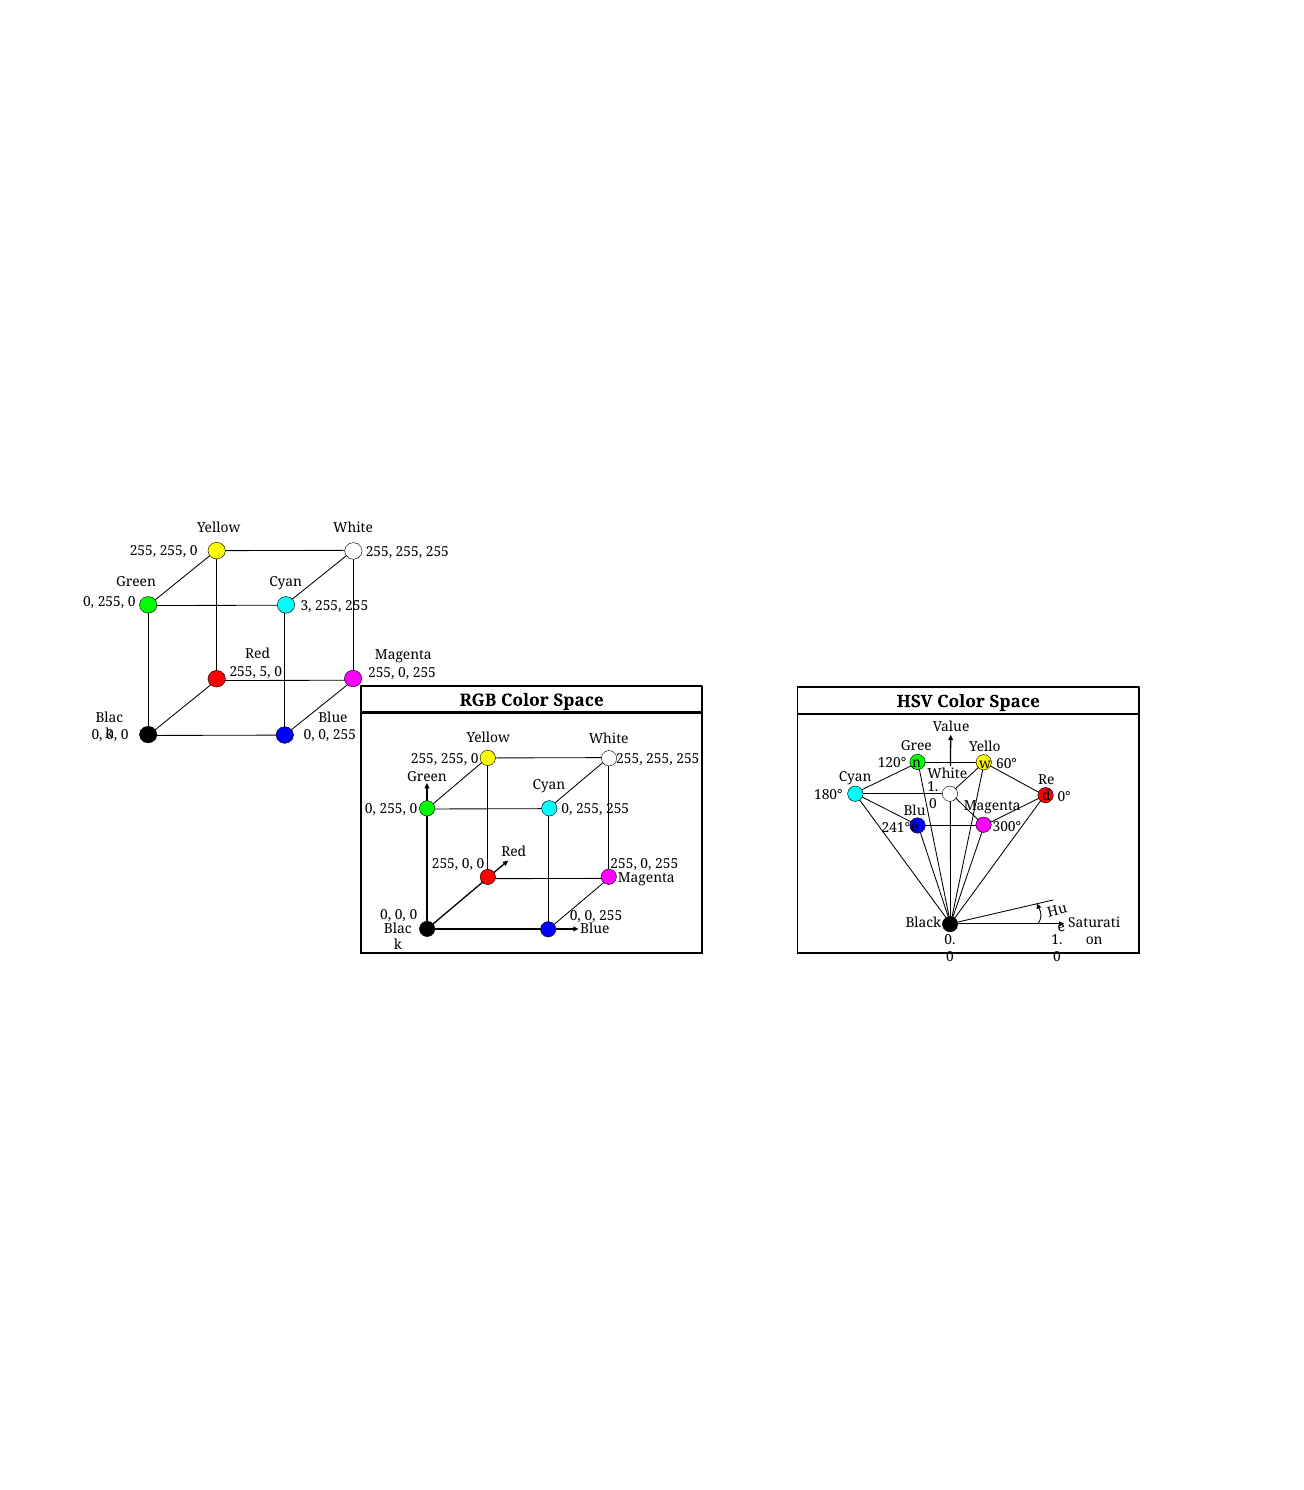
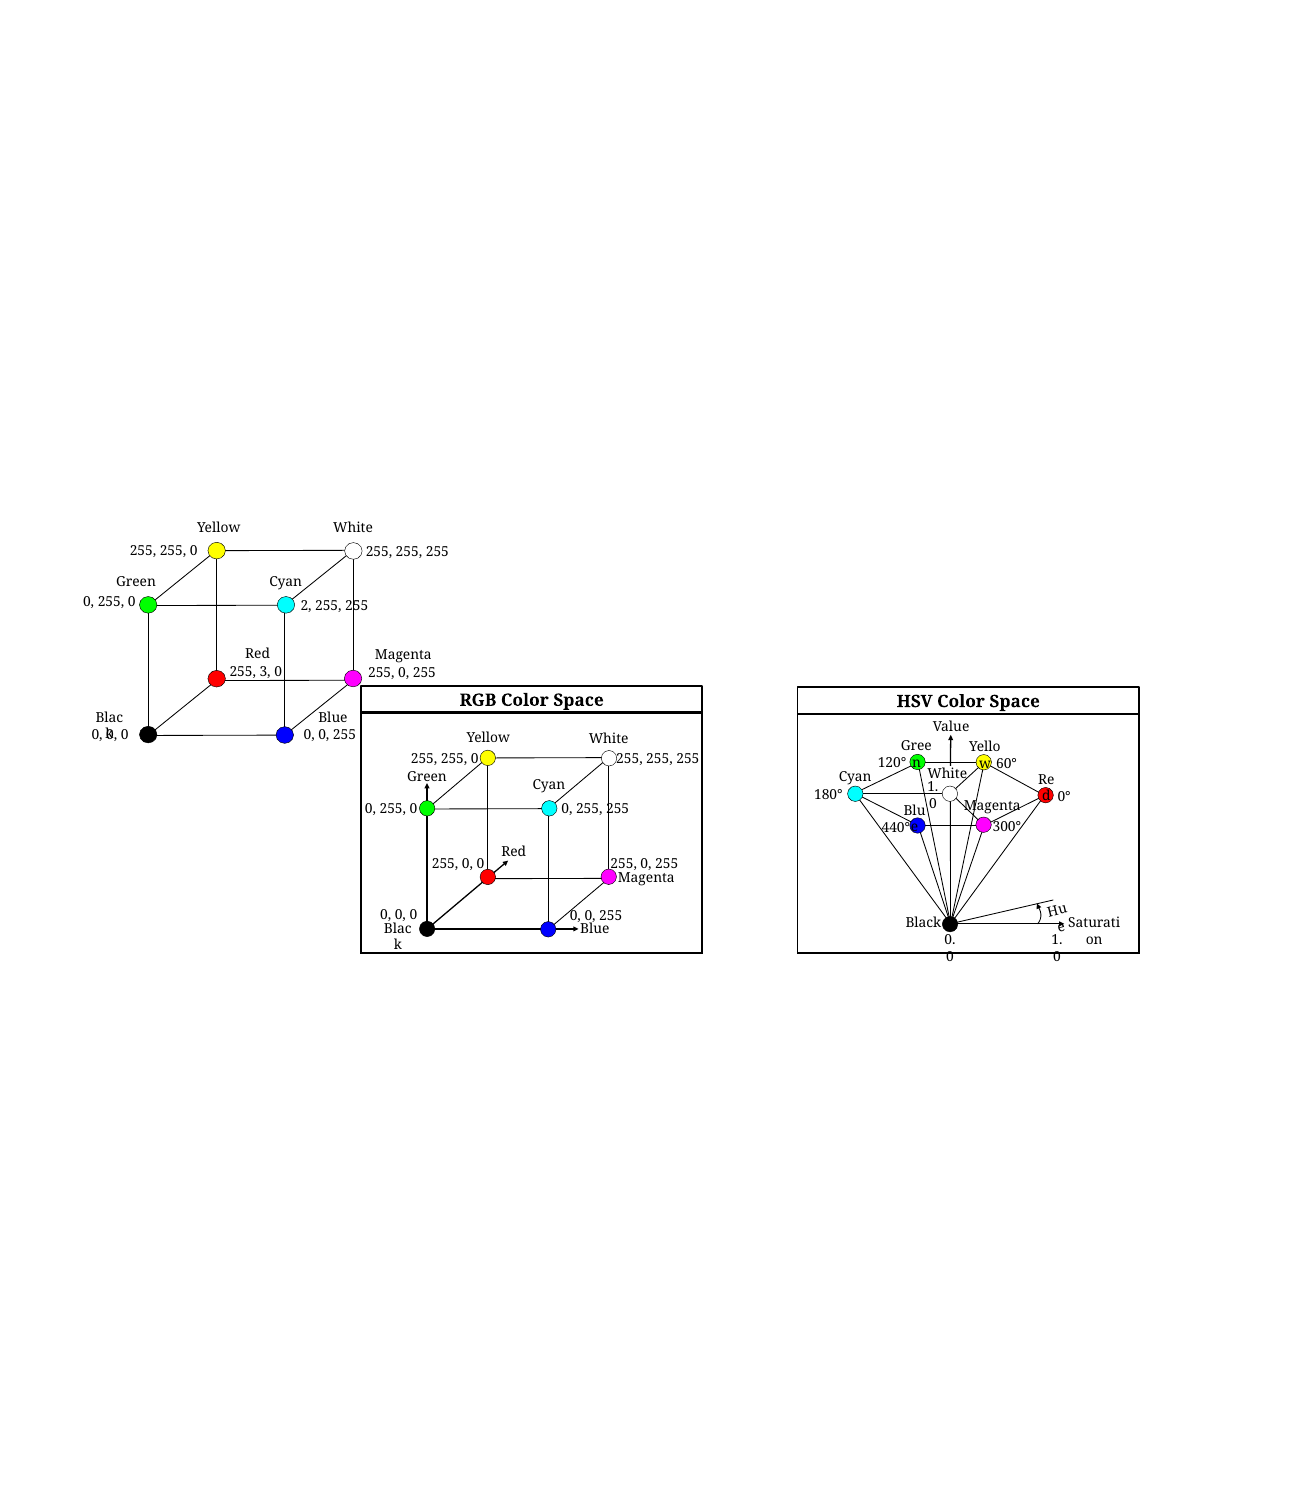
3: 3 -> 2 (306, 606)
5: 5 -> 3 (265, 672)
241°: 241° -> 440° (896, 828)
